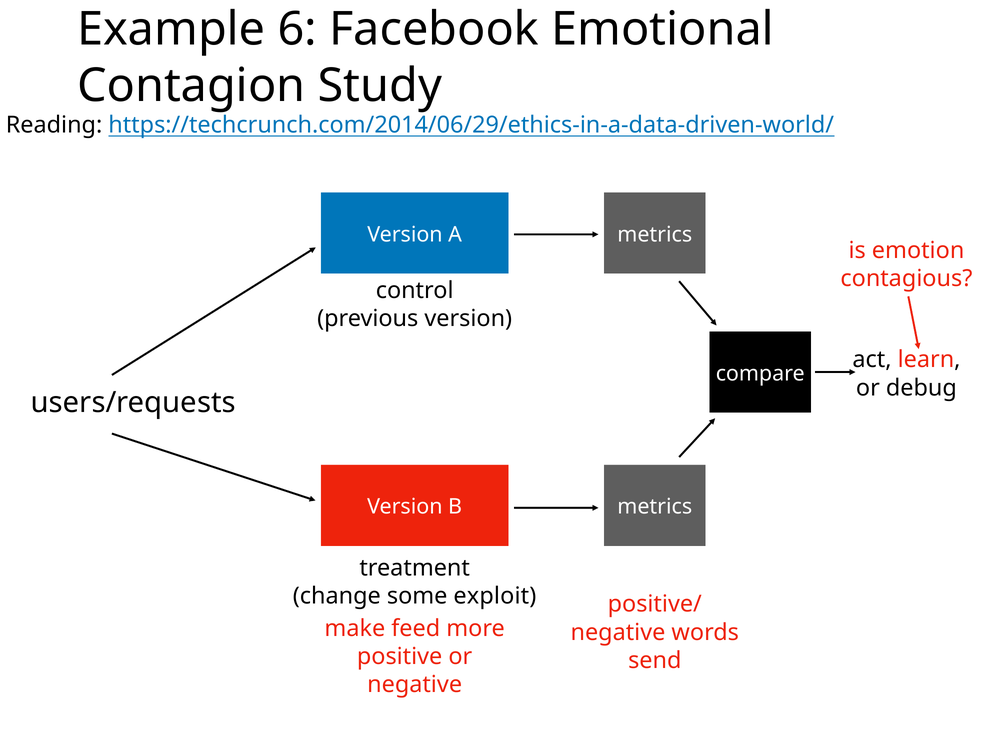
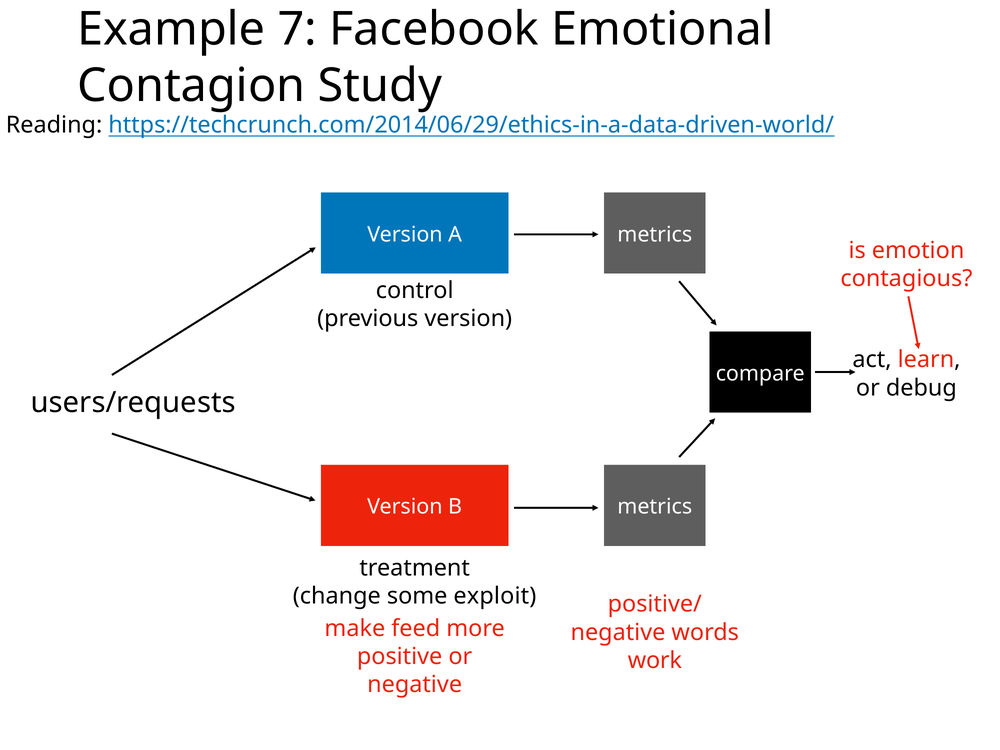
6: 6 -> 7 (297, 29)
send: send -> work (655, 660)
